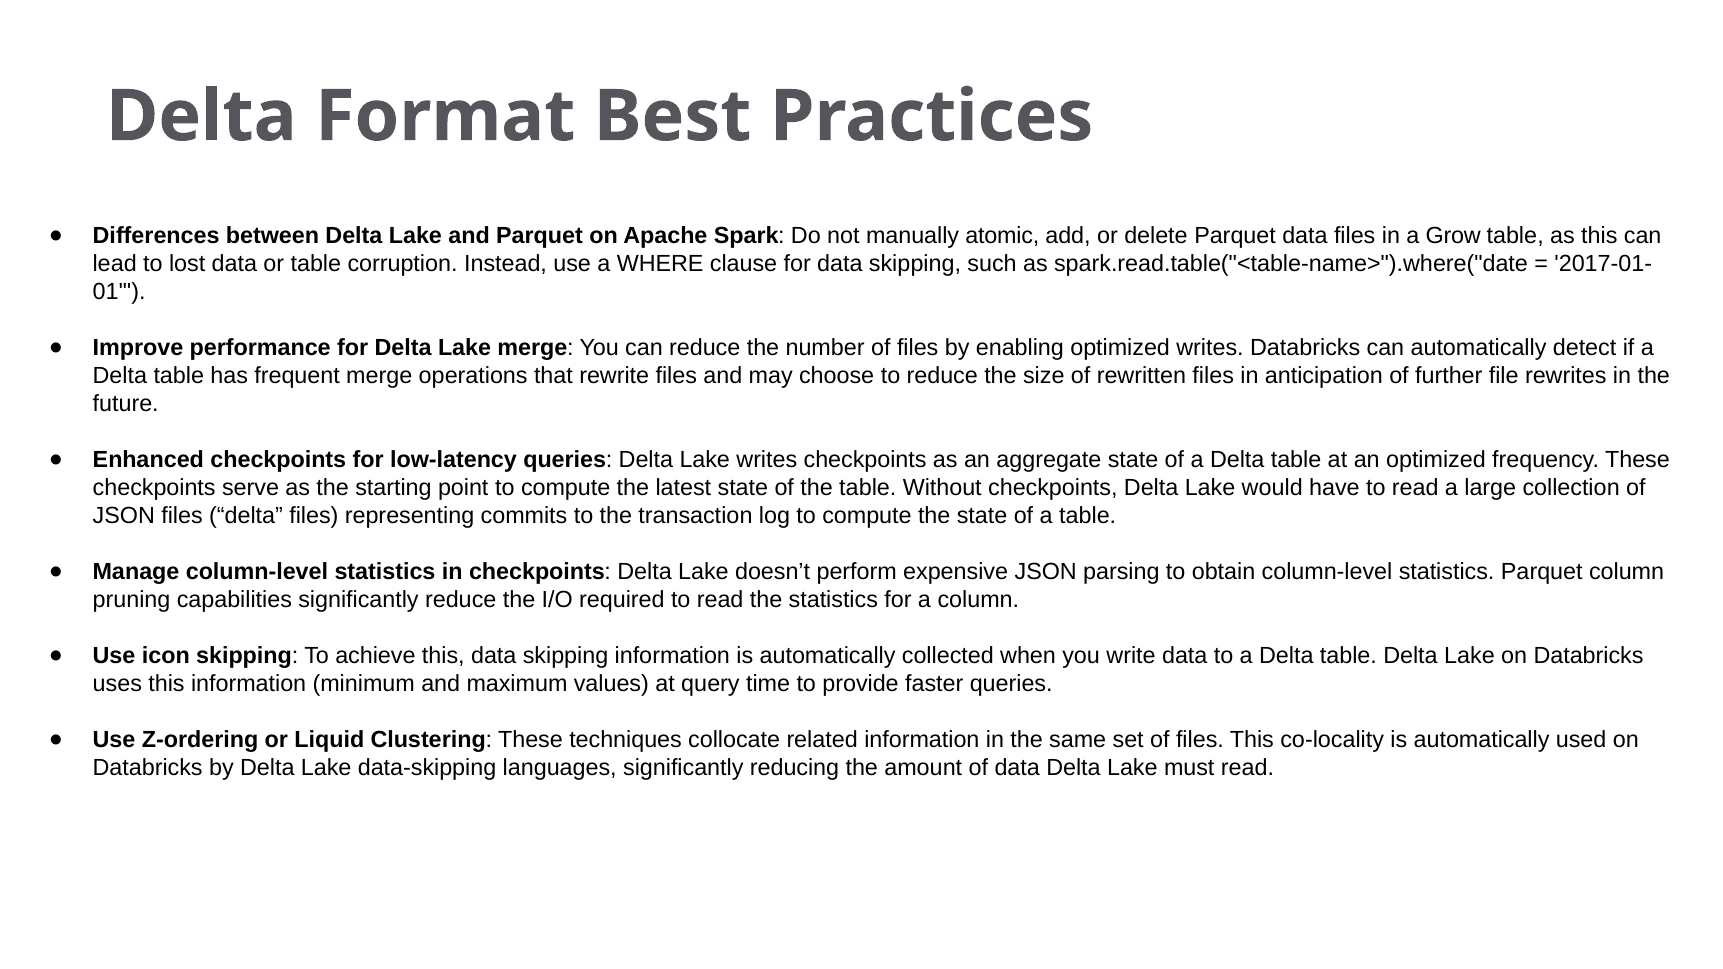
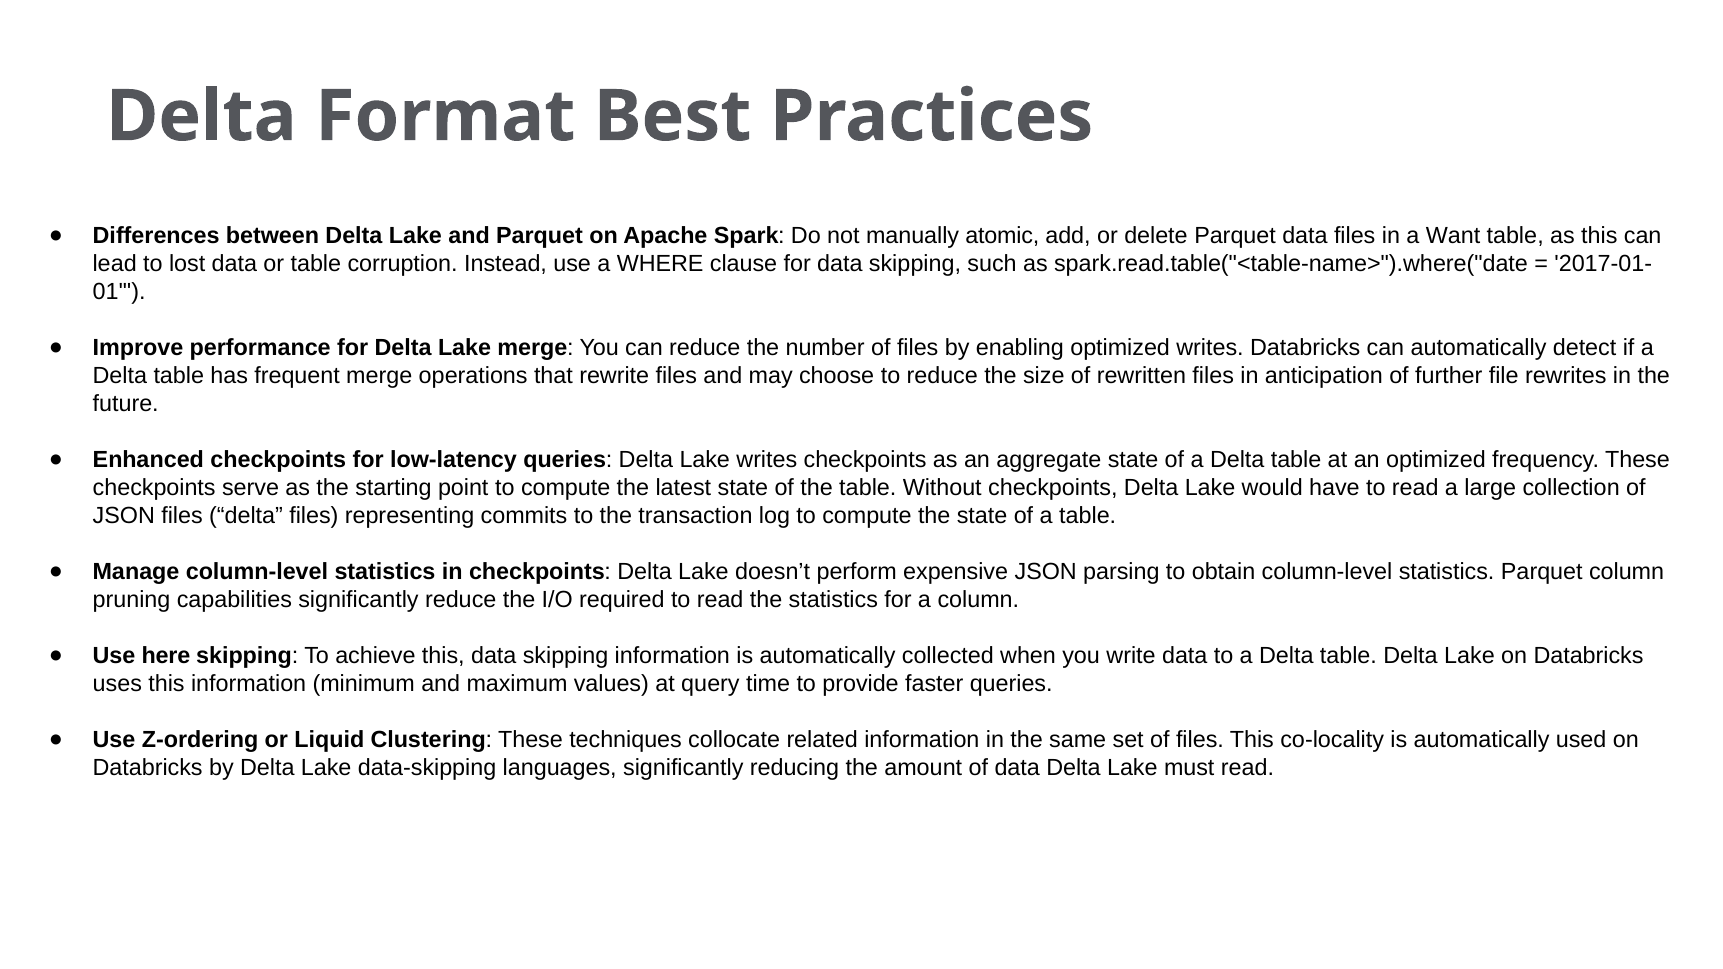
Grow: Grow -> Want (1453, 236)
icon: icon -> here (166, 656)
